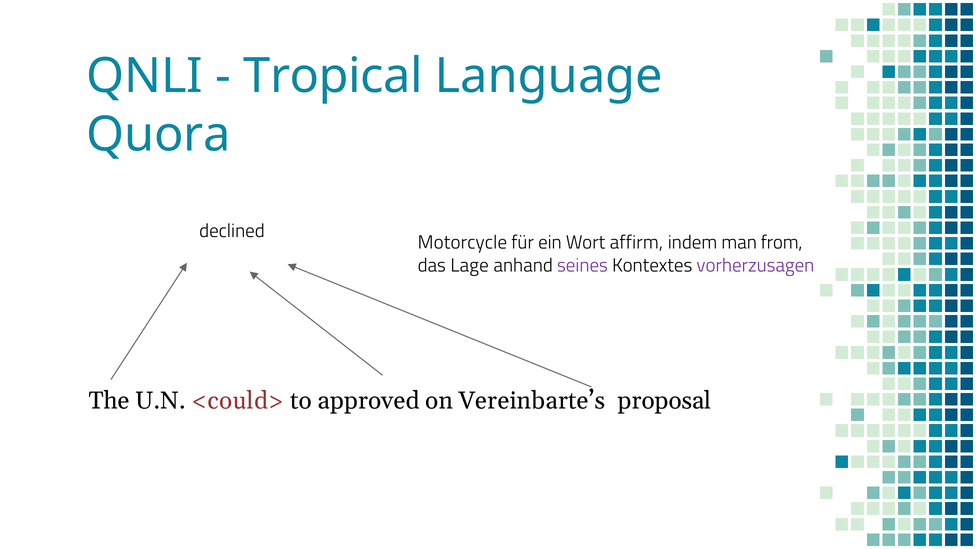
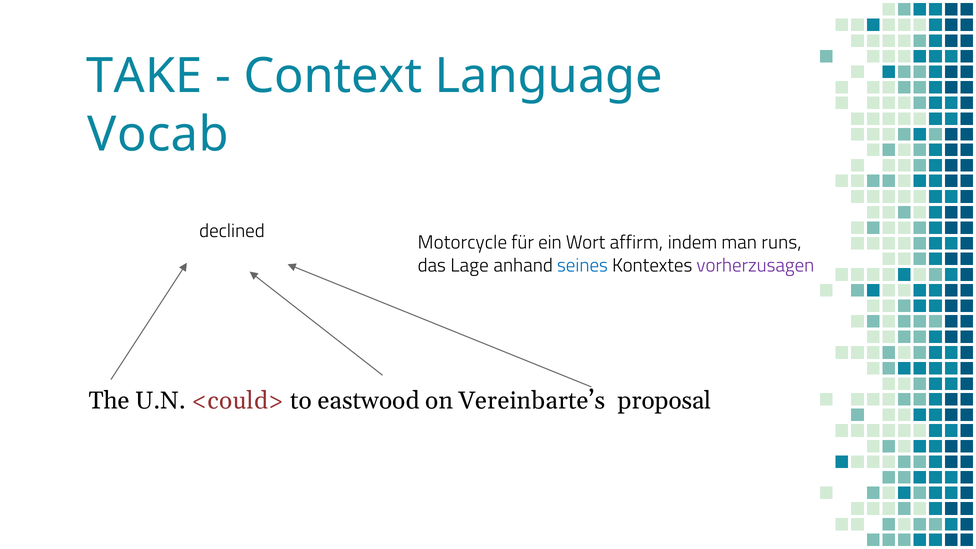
QNLI: QNLI -> TAKE (144, 76)
Tropical: Tropical -> Context (333, 76)
Quora: Quora -> Vocab (158, 135)
from: from -> runs (781, 243)
seines colour: purple -> blue (582, 265)
approved: approved -> eastwood (369, 401)
